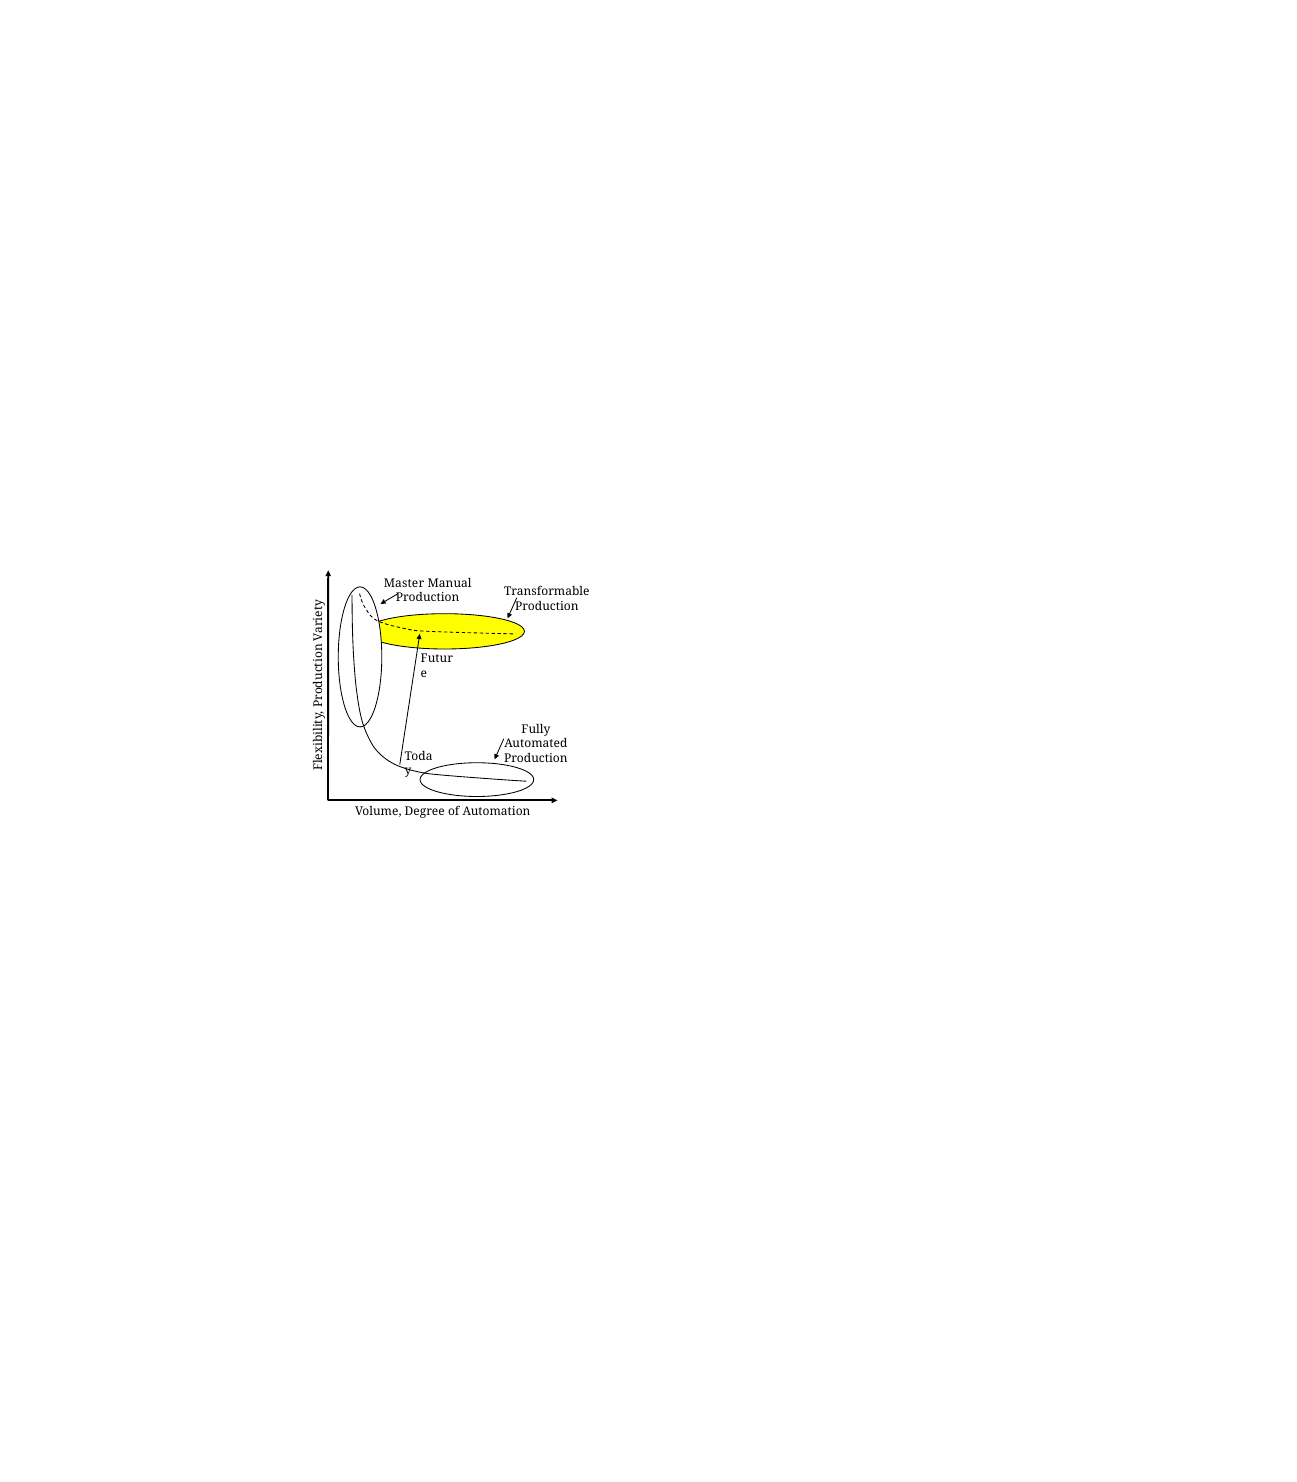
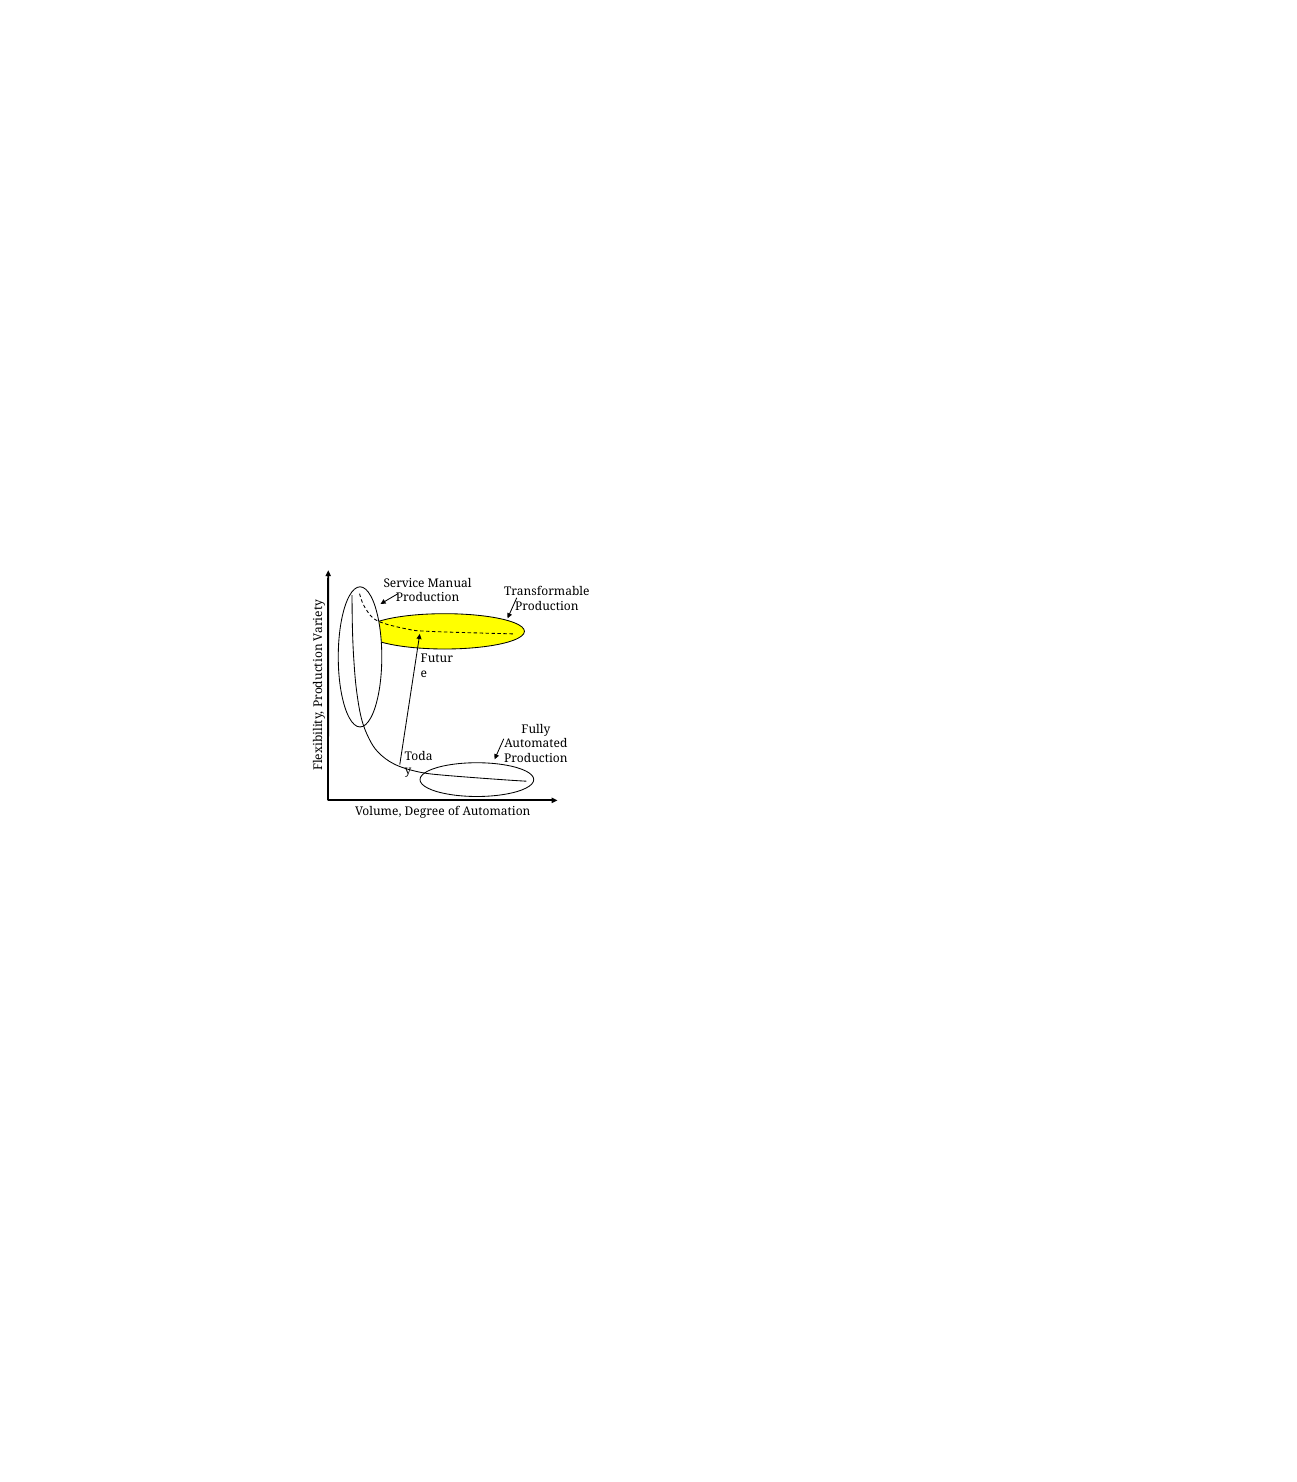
Master: Master -> Service (404, 584)
